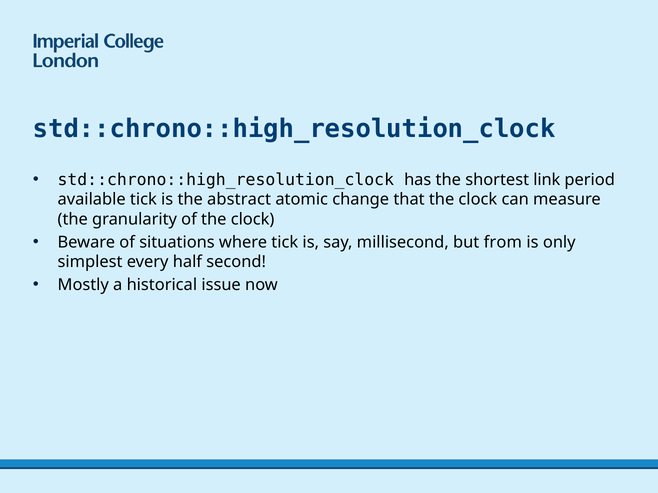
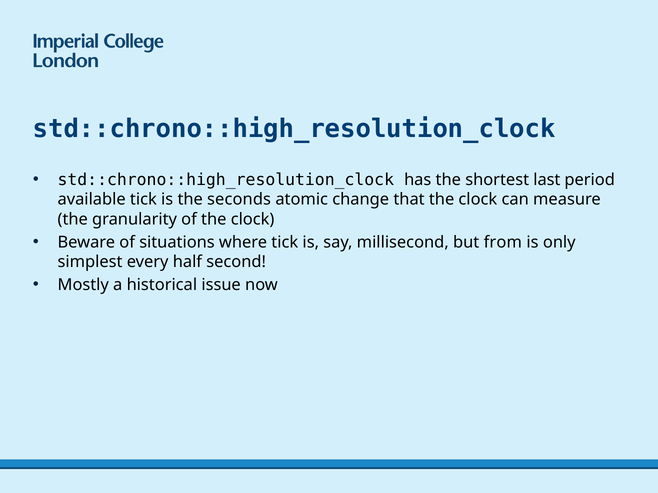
link: link -> last (547, 180)
abstract: abstract -> seconds (239, 200)
